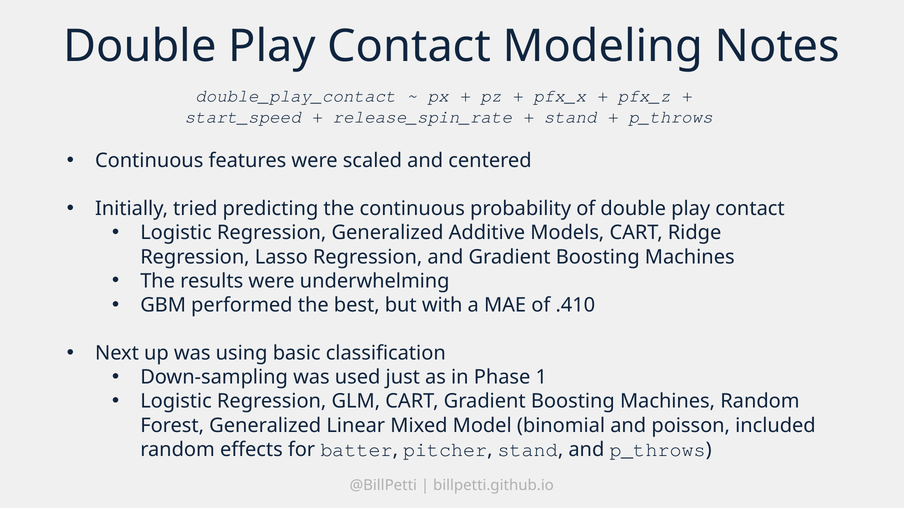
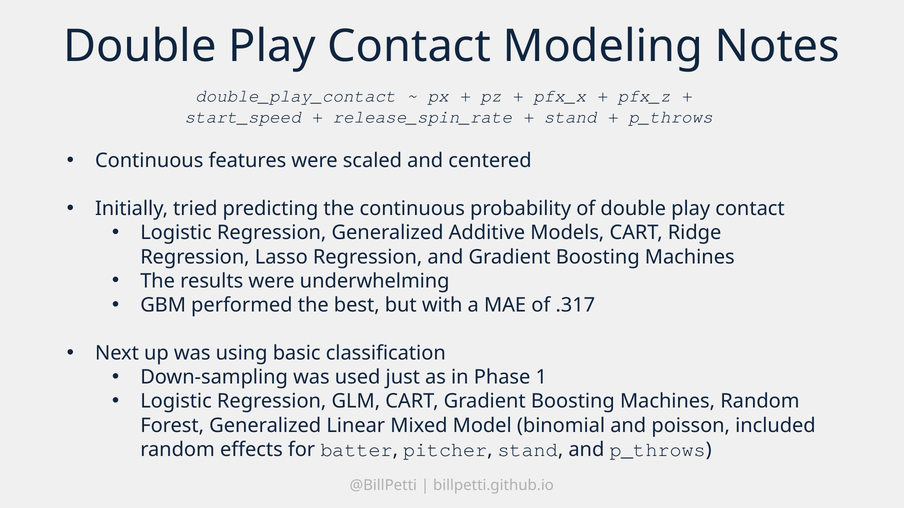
.410: .410 -> .317 (575, 305)
